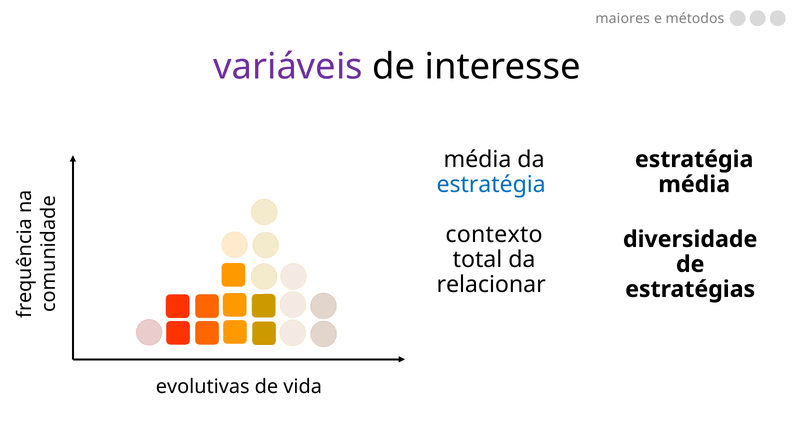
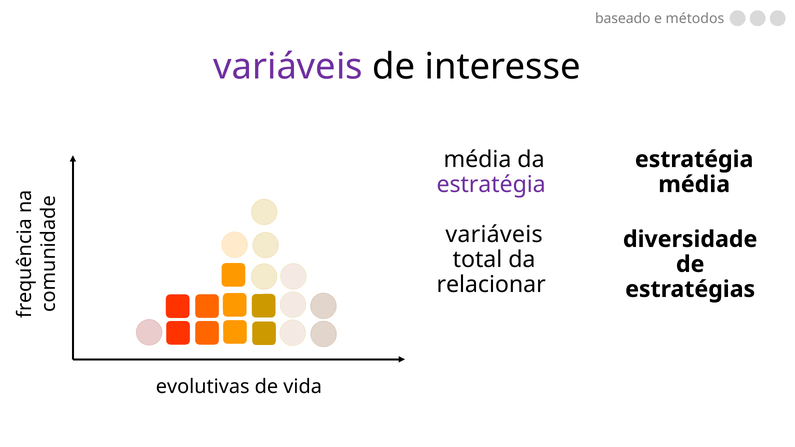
maiores: maiores -> baseado (623, 19)
estratégia colour: blue -> purple (491, 184)
contexto: contexto -> variáveis (494, 235)
